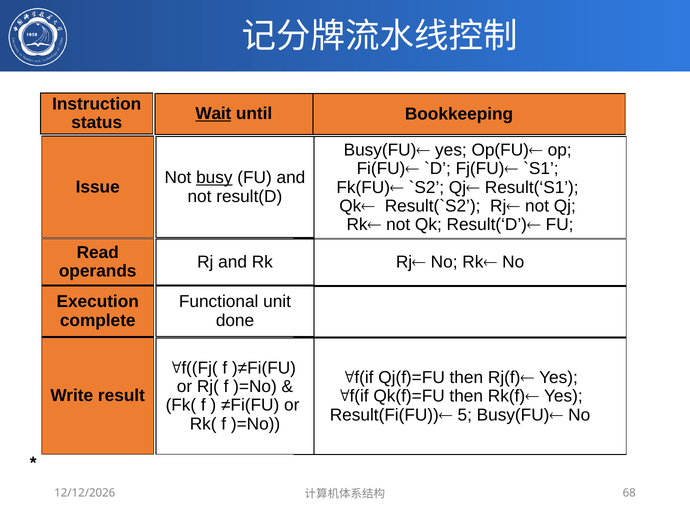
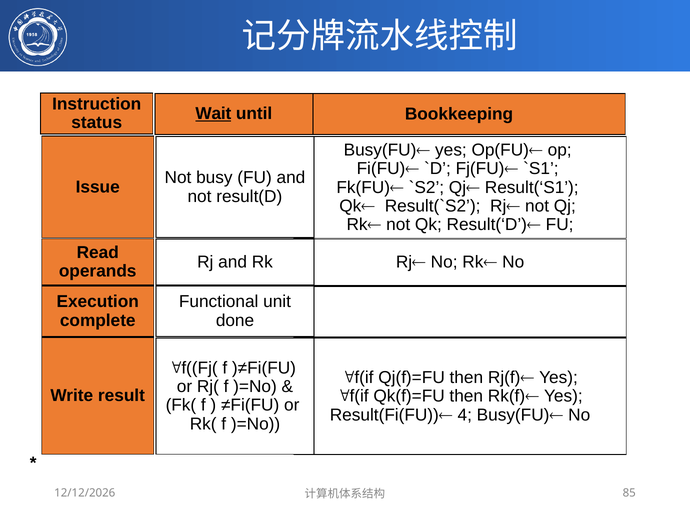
busy underline: present -> none (214, 178)
5: 5 -> 4 (465, 415)
68: 68 -> 85 (629, 493)
